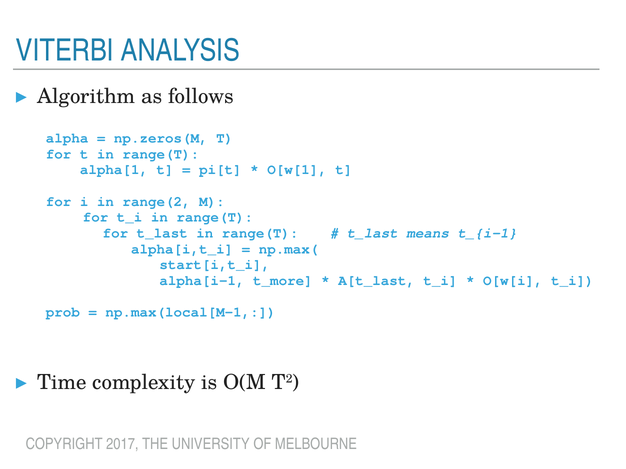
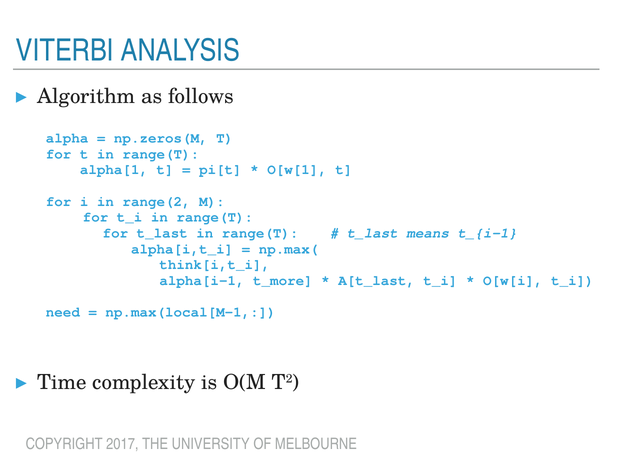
start[i,t_i: start[i,t_i -> think[i,t_i (215, 265)
prob: prob -> need (63, 313)
